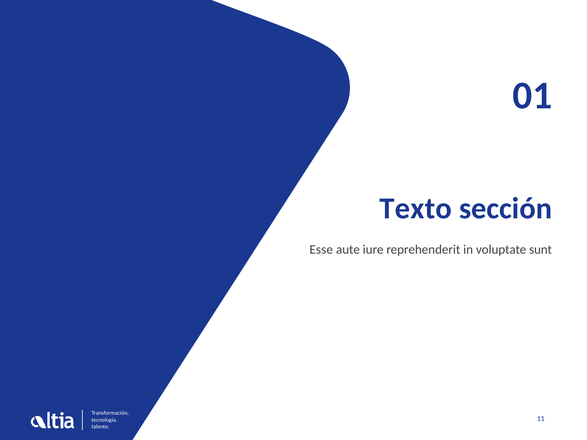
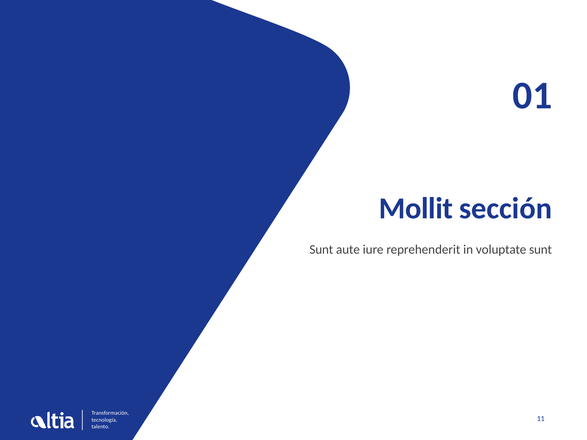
Texto: Texto -> Mollit (416, 208)
Esse: Esse -> Sunt (321, 250)
